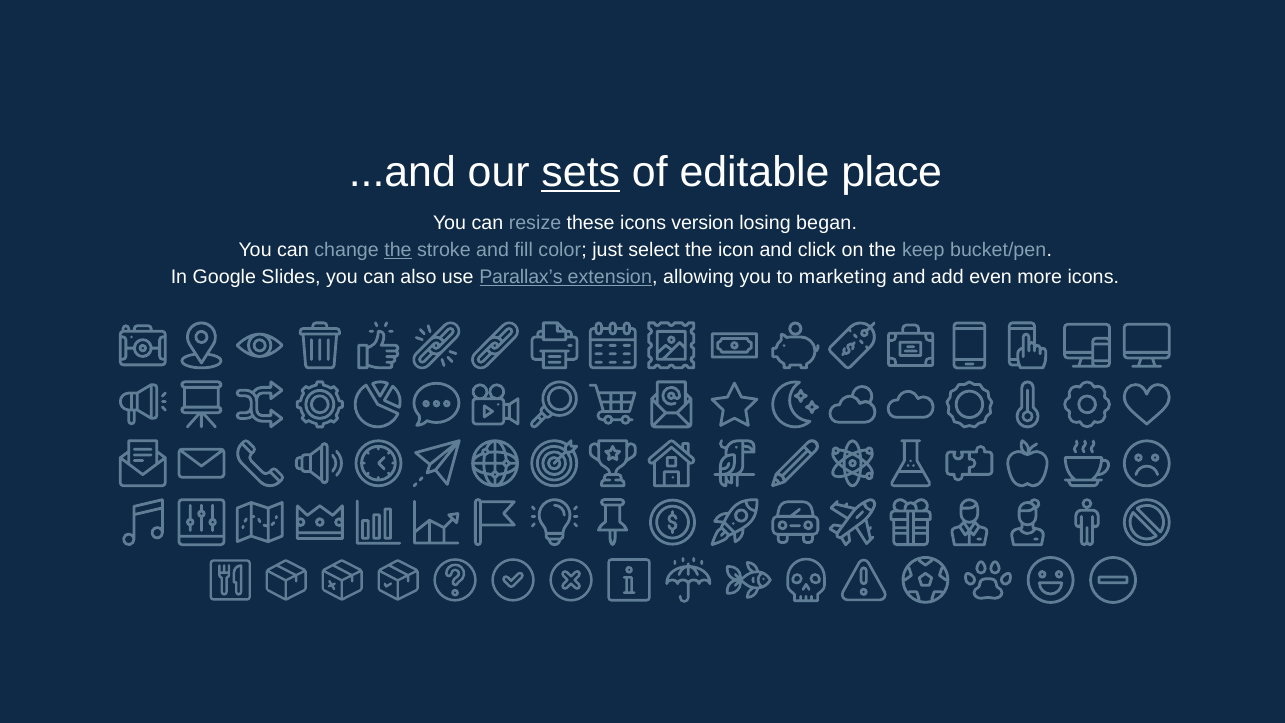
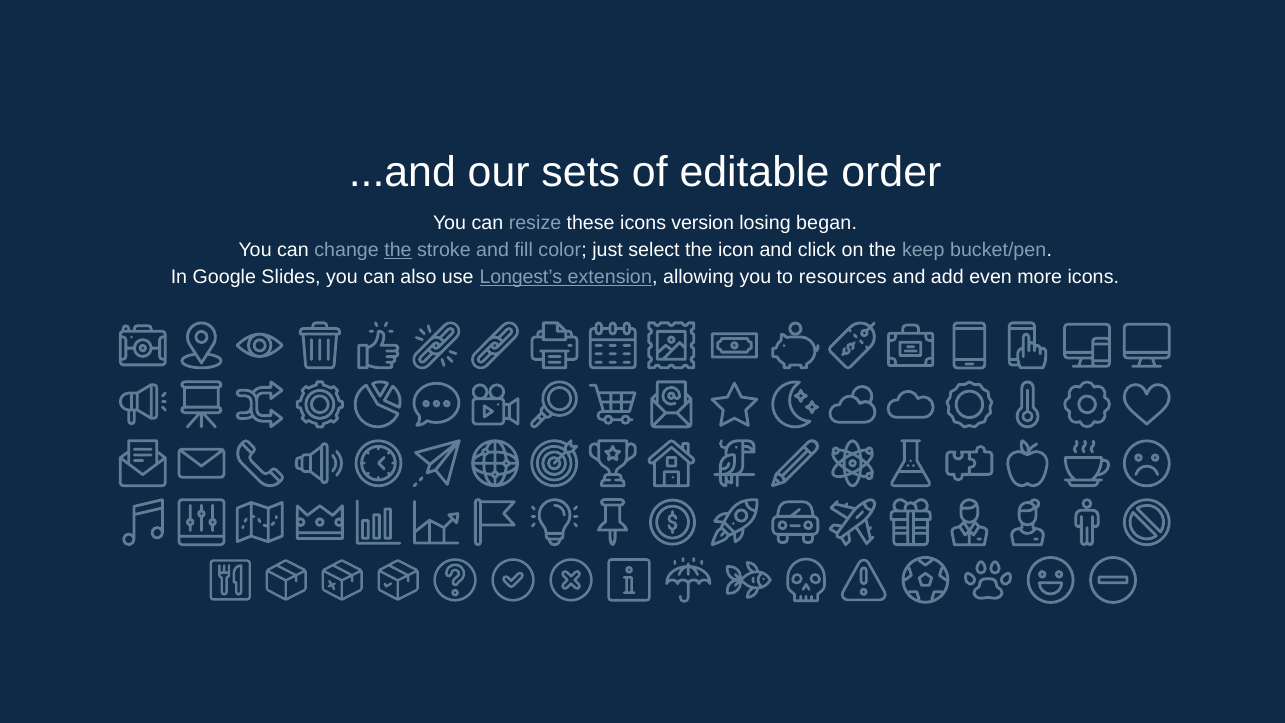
sets underline: present -> none (581, 173)
place: place -> order (891, 173)
Parallax’s: Parallax’s -> Longest’s (521, 277)
marketing: marketing -> resources (843, 277)
